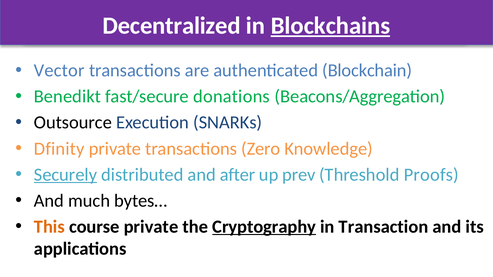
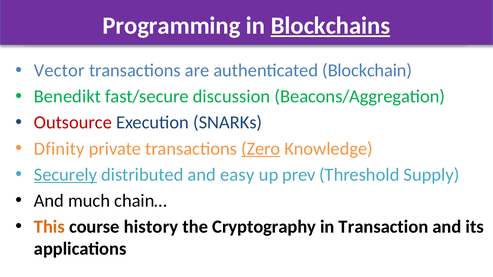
Decentralized: Decentralized -> Programming (171, 26)
donations: donations -> discussion (232, 97)
Outsource colour: black -> red (73, 123)
Zero underline: none -> present (261, 149)
after: after -> easy (237, 175)
Proofs: Proofs -> Supply (431, 175)
bytes…: bytes… -> chain… (141, 201)
course private: private -> history (151, 227)
Cryptography underline: present -> none (264, 227)
